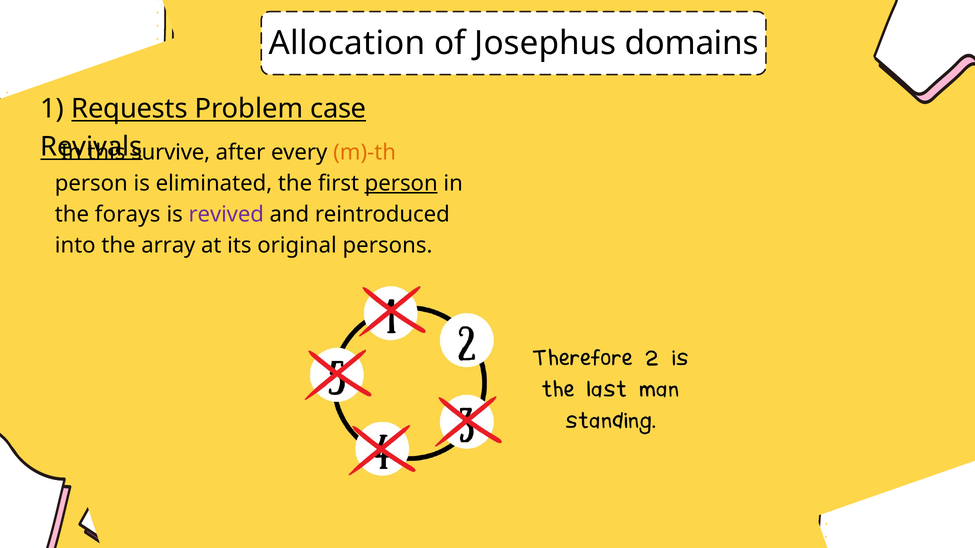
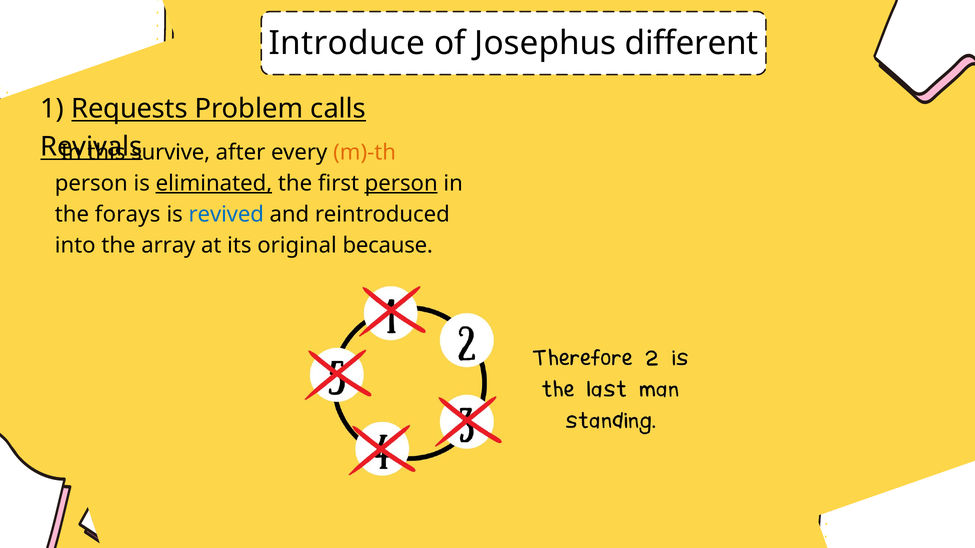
Allocation: Allocation -> Introduce (347, 43)
domains: domains -> different (692, 43)
case: case -> calls (338, 109)
eliminated underline: none -> present (214, 183)
revived colour: purple -> blue (226, 214)
persons: persons -> because (388, 245)
